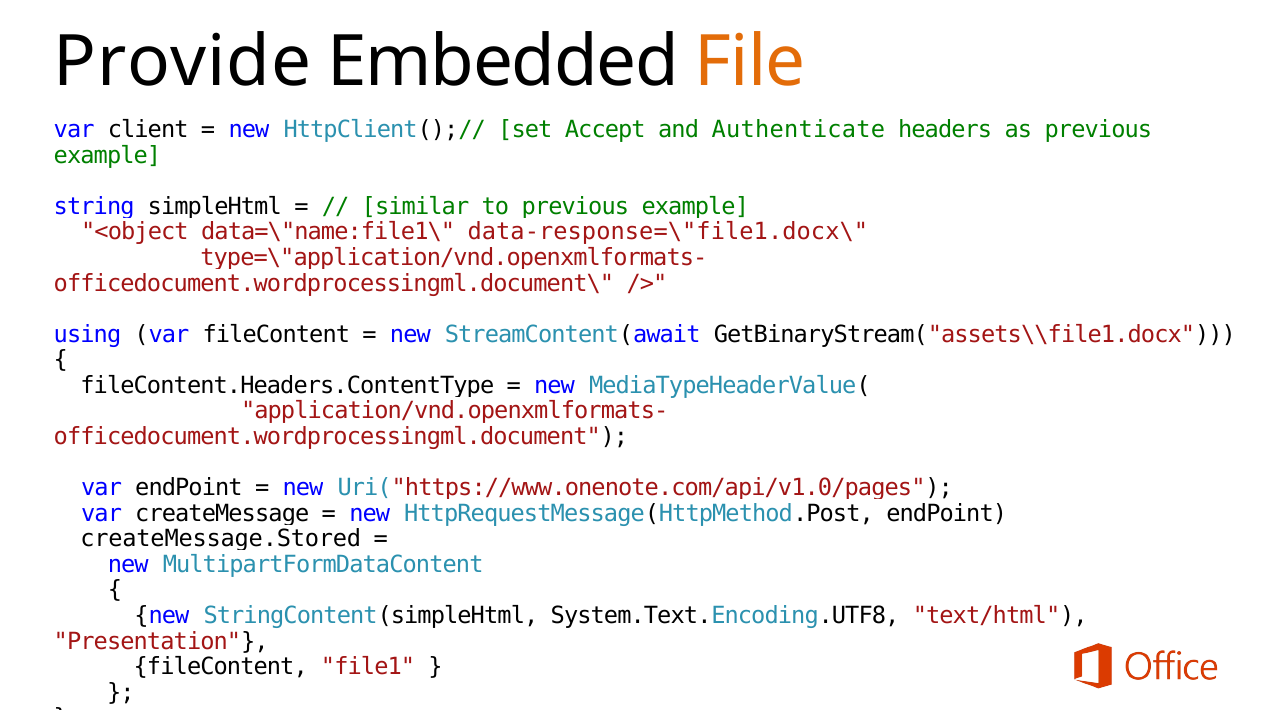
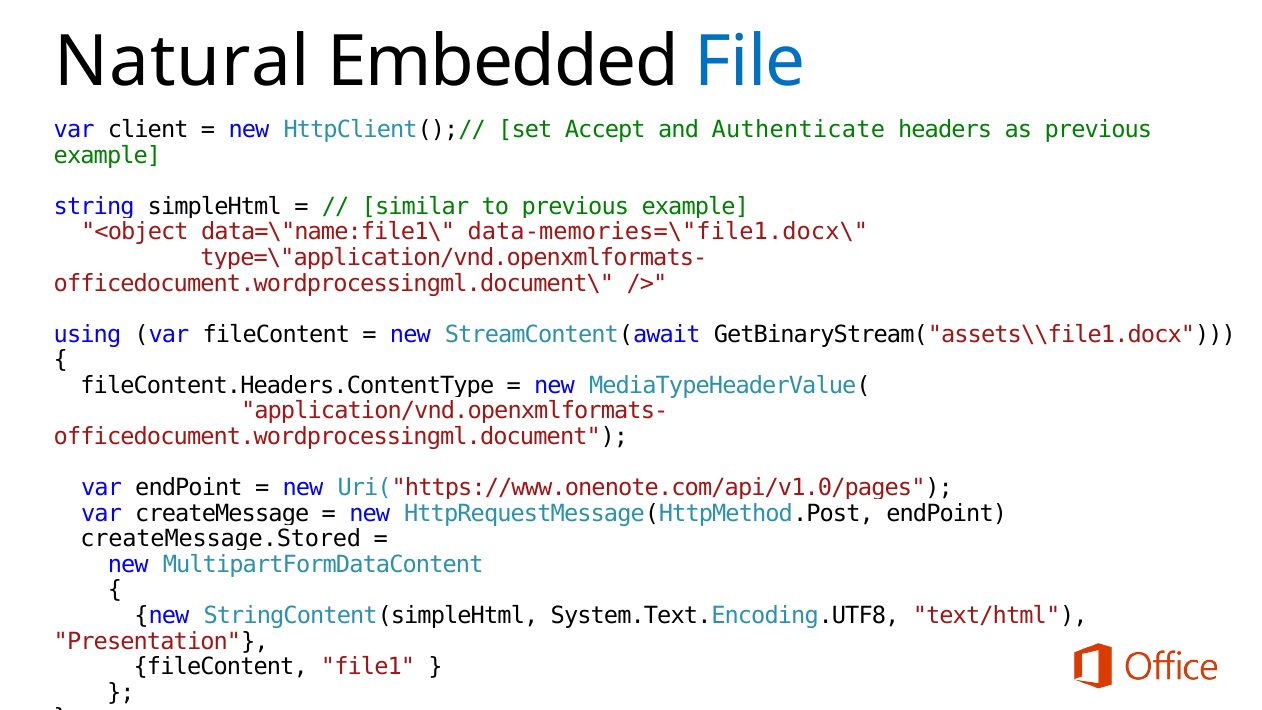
Provide: Provide -> Natural (182, 62)
File colour: orange -> blue (750, 62)
data-response=\"file1.docx\: data-response=\"file1.docx\ -> data-memories=\"file1.docx\ (668, 232)
